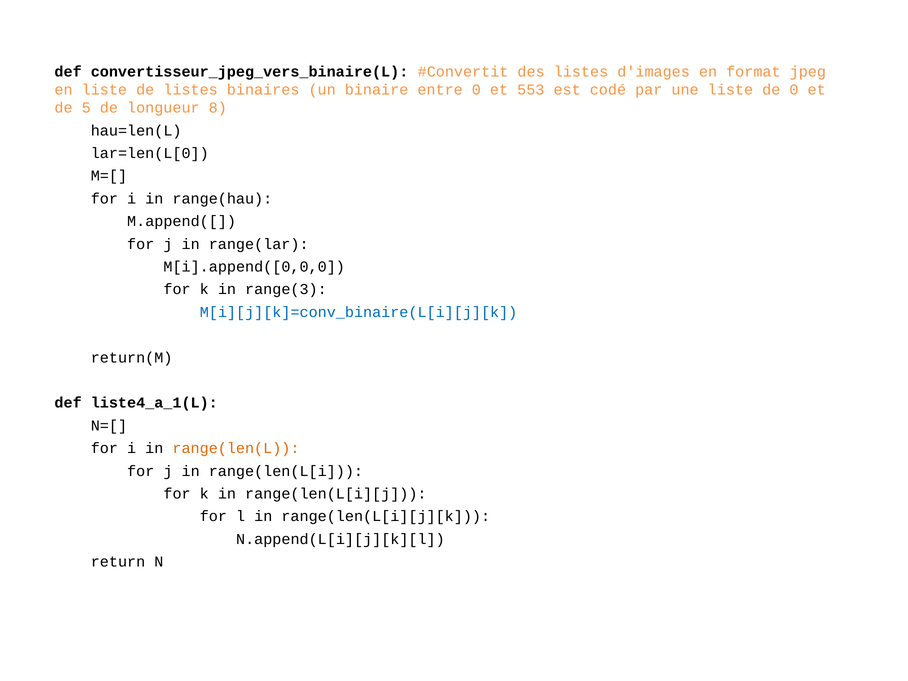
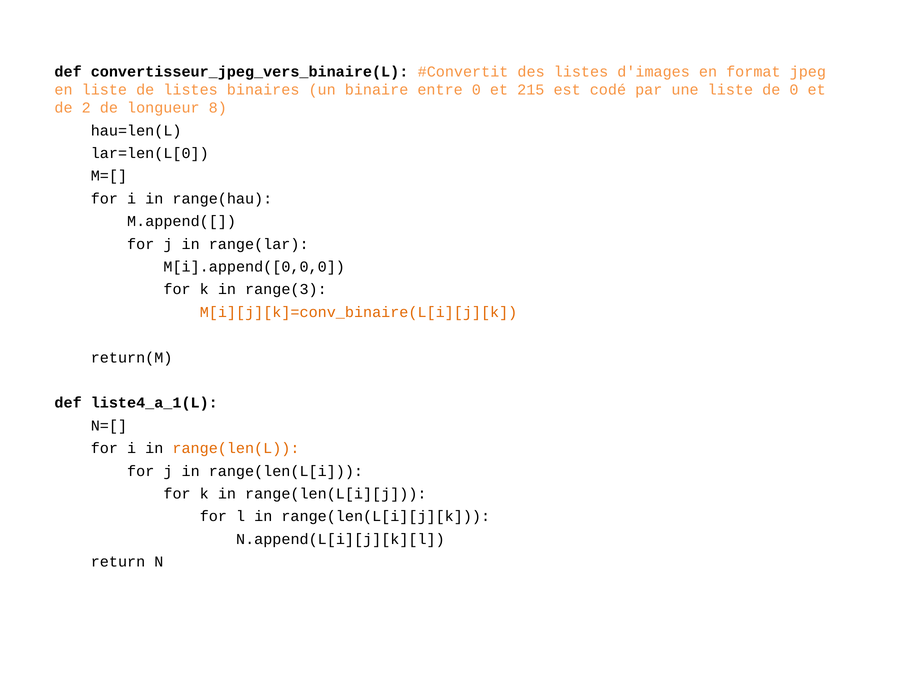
553: 553 -> 215 (531, 90)
5: 5 -> 2 (86, 108)
M[i][j][k]=conv_binaire(L[i][j][k colour: blue -> orange (359, 312)
